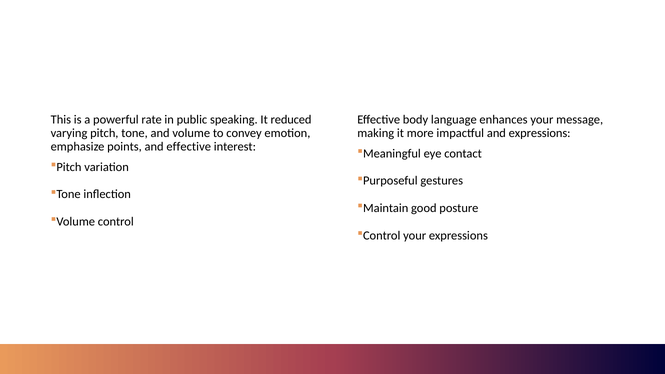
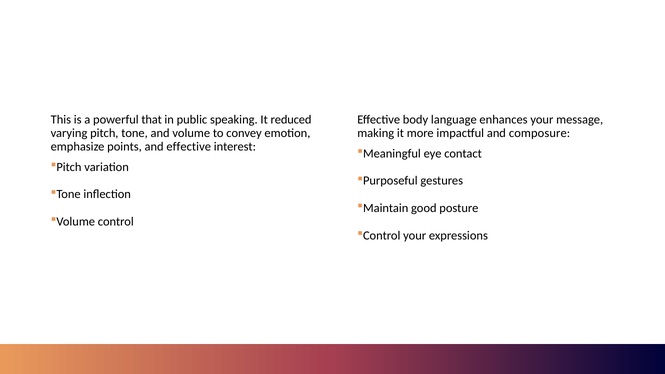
rate: rate -> that (152, 120)
and expressions: expressions -> composure (540, 133)
